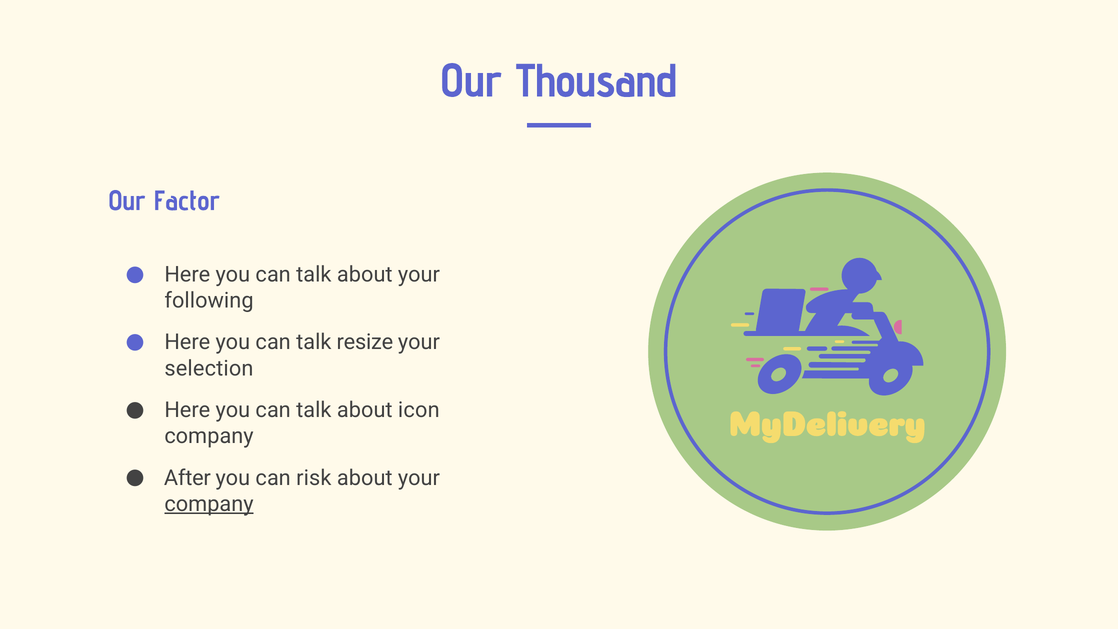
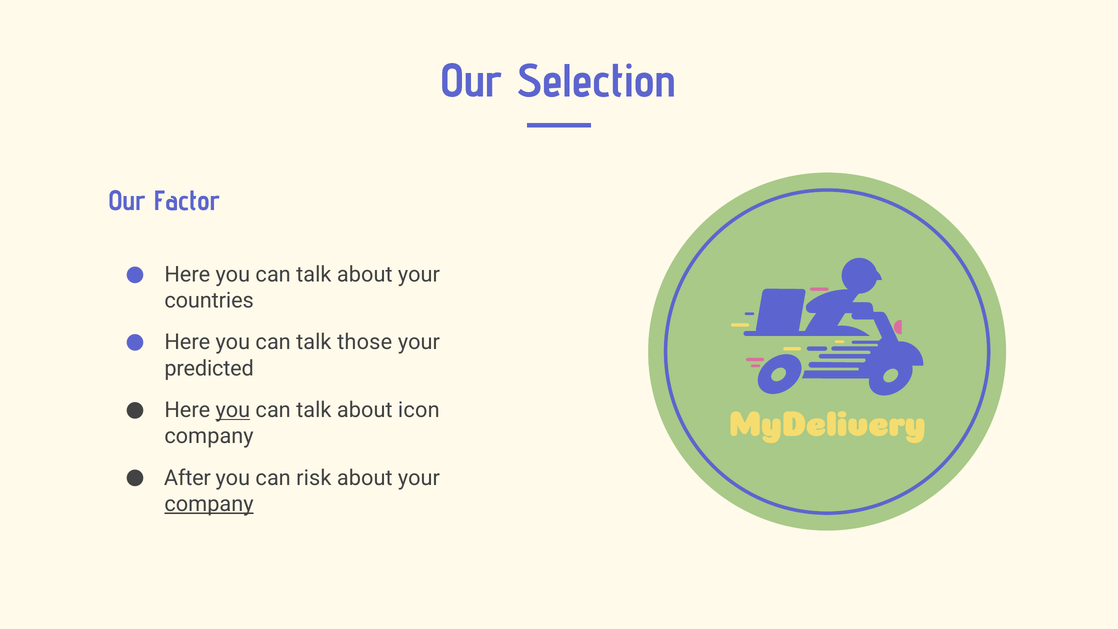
Thousand: Thousand -> Selection (596, 81)
following: following -> countries (209, 301)
resize: resize -> those (365, 342)
selection: selection -> predicted (209, 368)
you underline: none -> present (233, 410)
